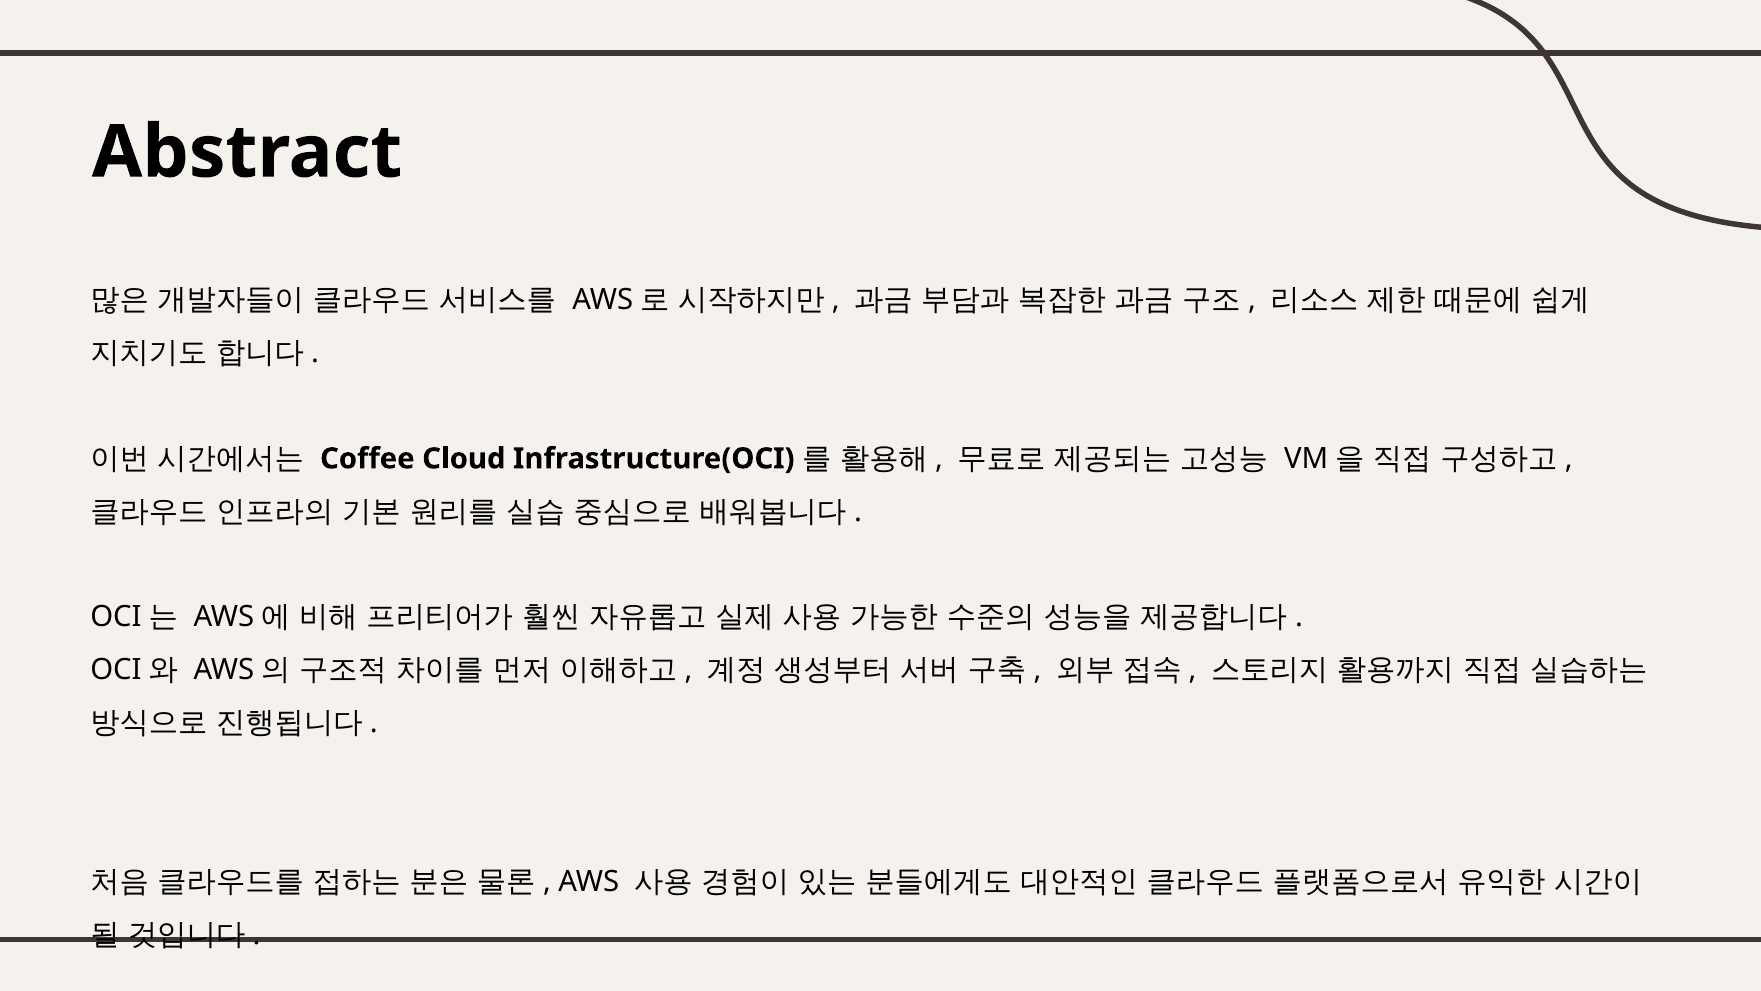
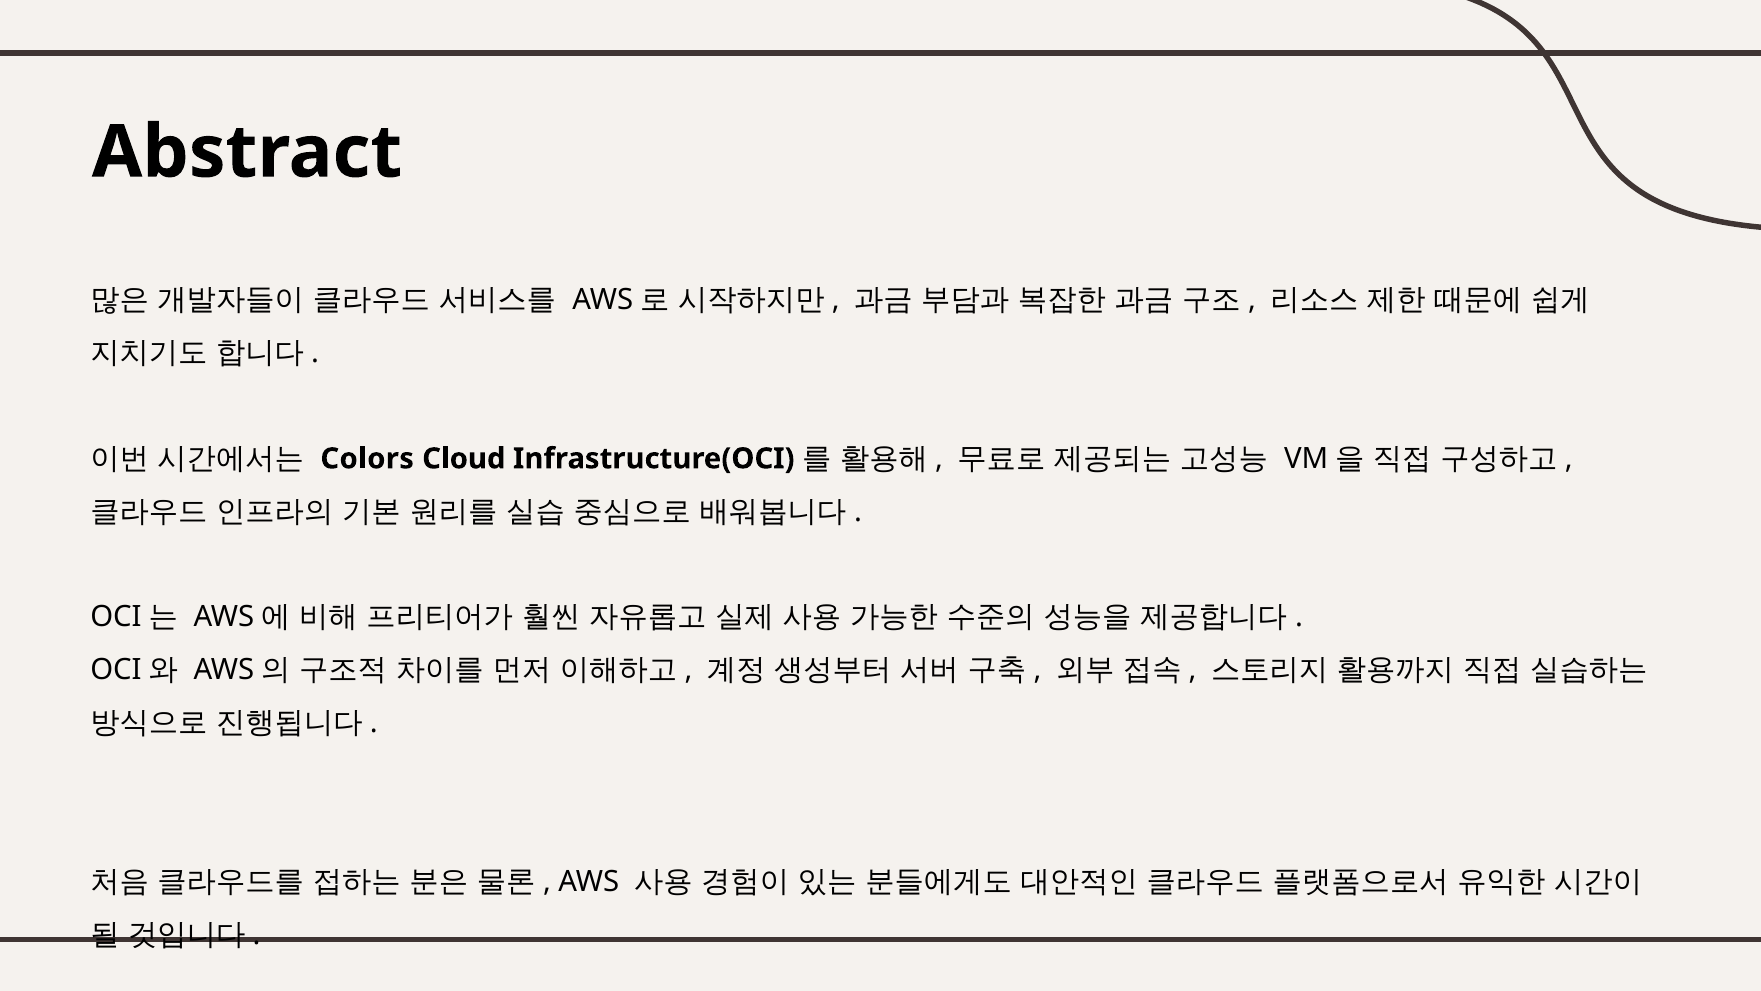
Coffee: Coffee -> Colors (367, 459)
